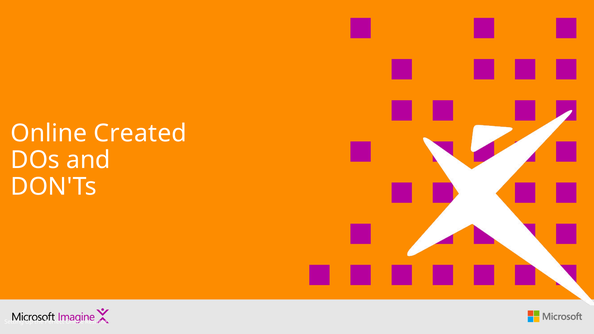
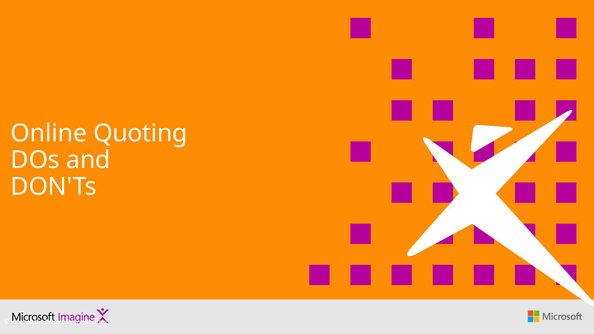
Created: Created -> Quoting (140, 133)
